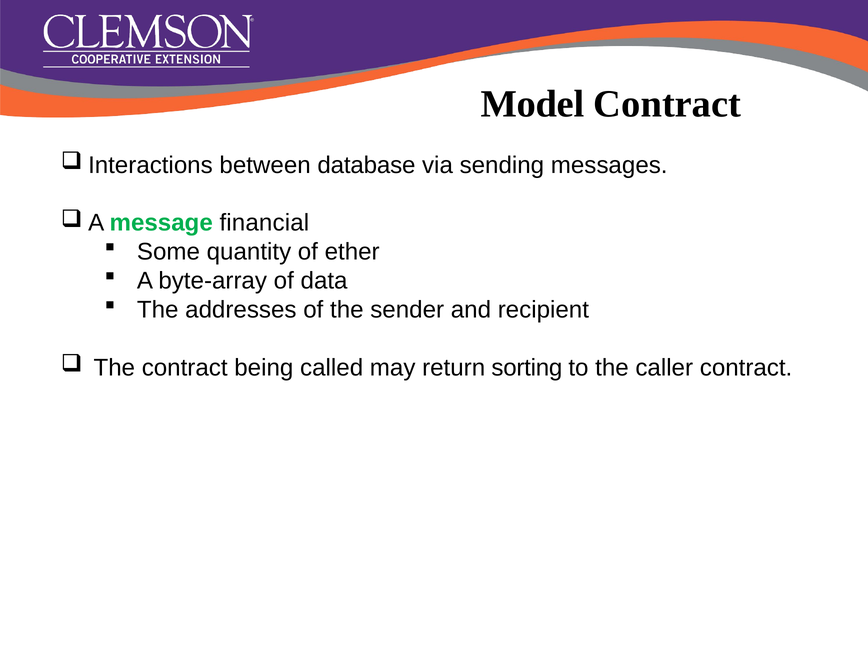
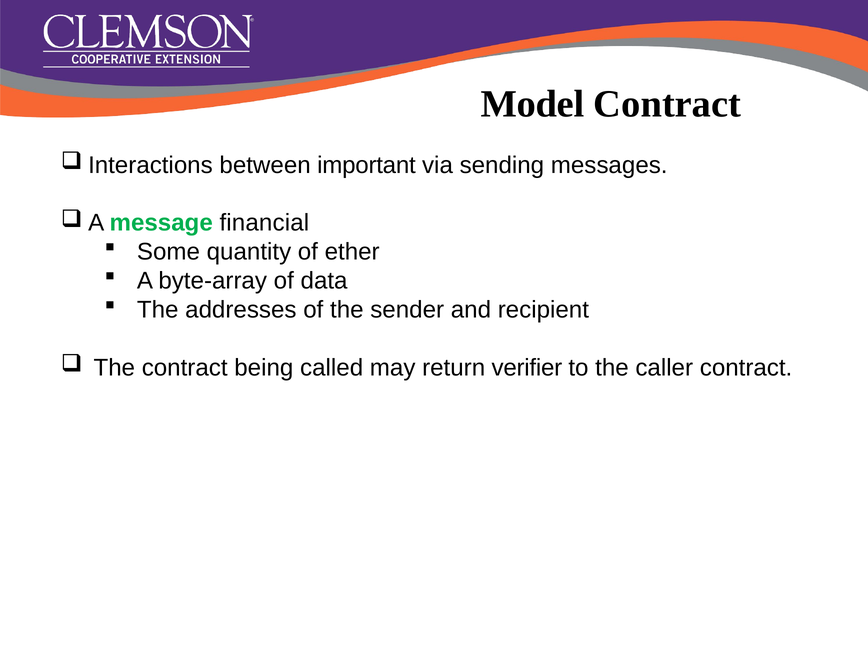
database: database -> important (366, 165)
sorting: sorting -> verifier (527, 368)
